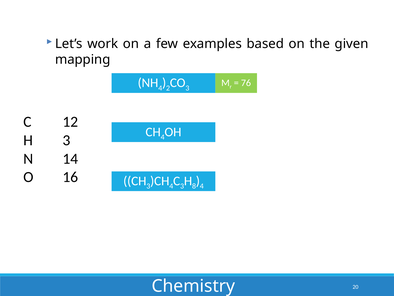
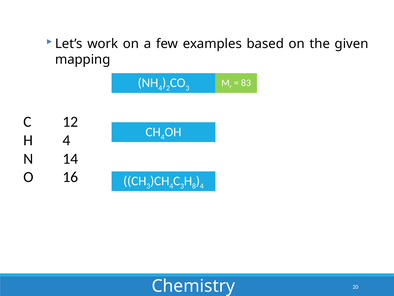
76: 76 -> 83 (246, 83)
H 3: 3 -> 4 (67, 140)
